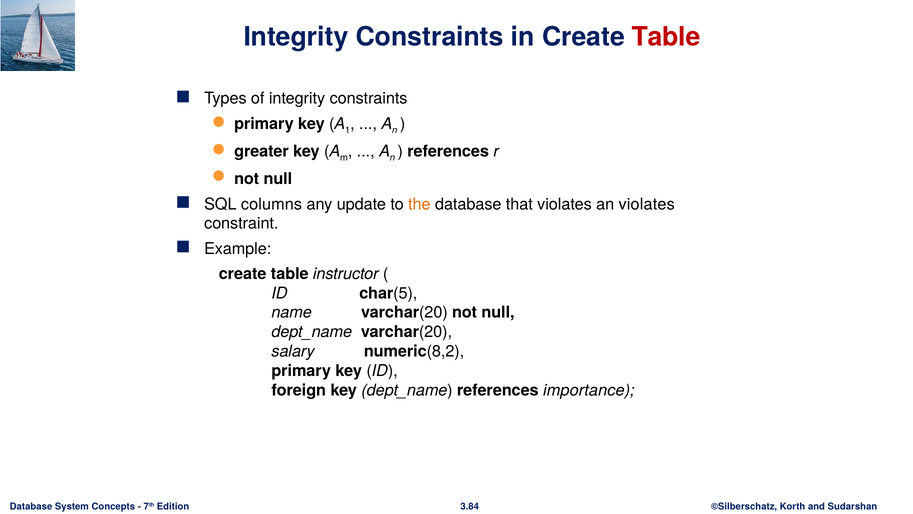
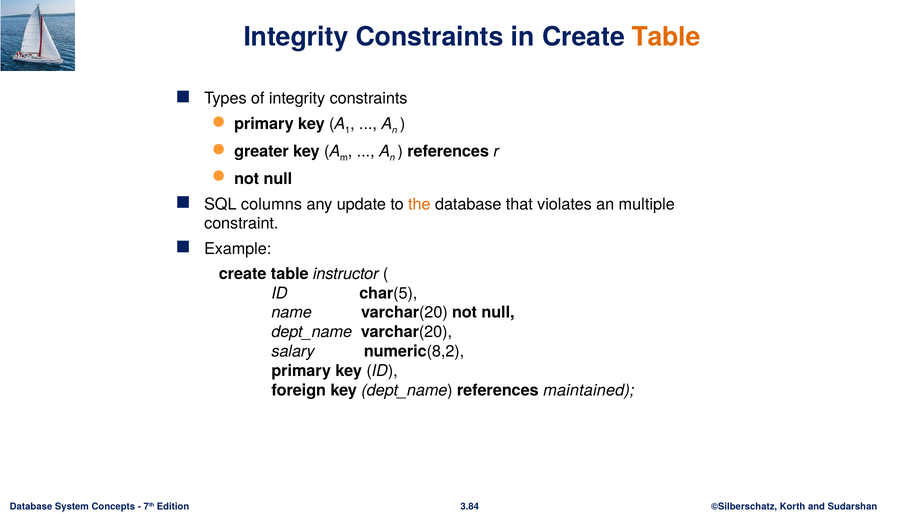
Table colour: red -> orange (666, 37)
an violates: violates -> multiple (647, 204)
importance: importance -> maintained (589, 390)
